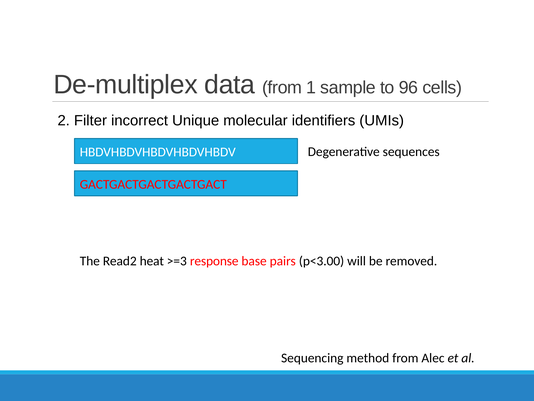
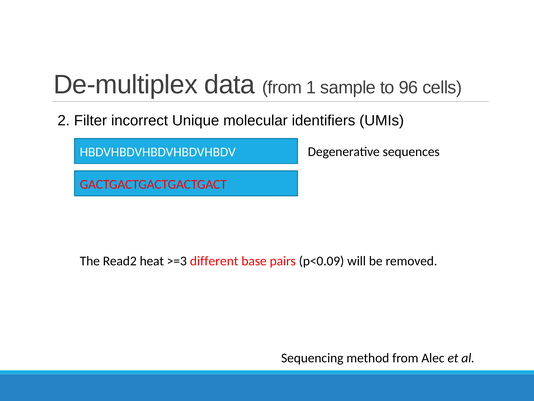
response: response -> different (214, 261)
p<3.00: p<3.00 -> p<0.09 (322, 261)
